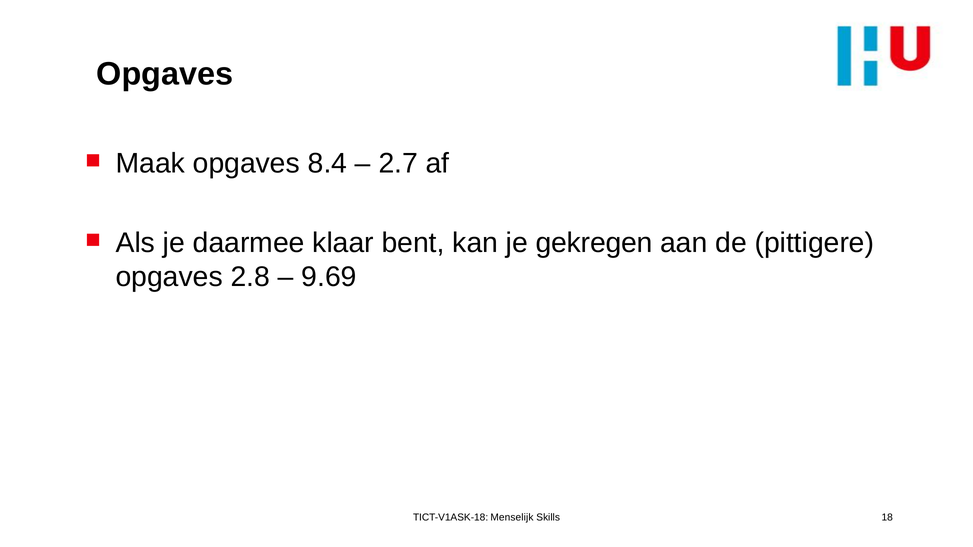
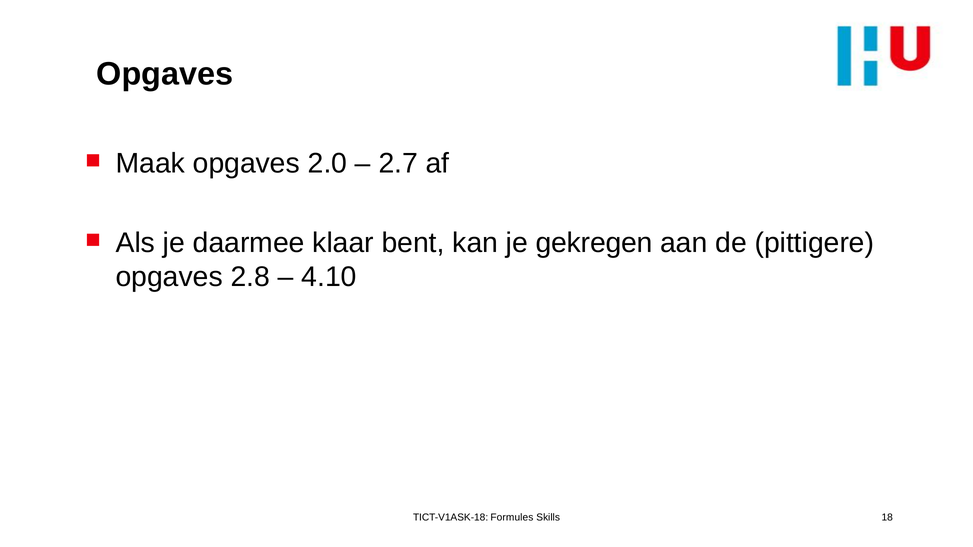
8.4: 8.4 -> 2.0 (327, 163)
9.69: 9.69 -> 4.10 (329, 277)
Menselijk: Menselijk -> Formules (512, 518)
